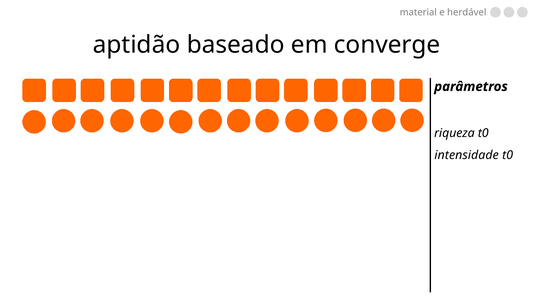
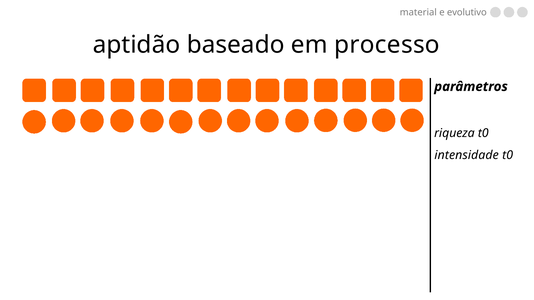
herdável: herdável -> evolutivo (467, 13)
converge: converge -> processo (387, 45)
